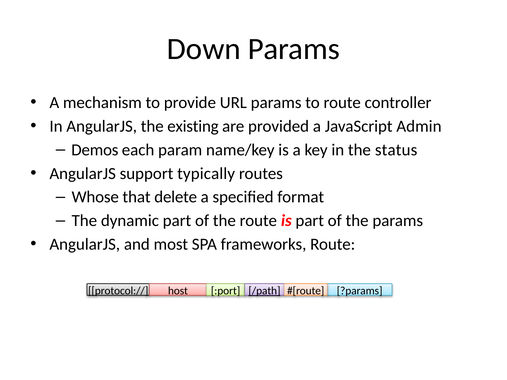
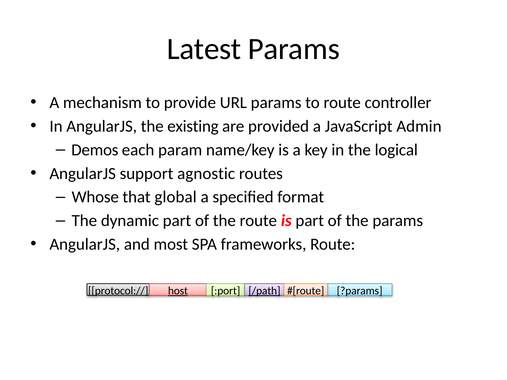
Down: Down -> Latest (204, 49)
status: status -> logical (396, 150)
typically: typically -> agnostic (206, 174)
delete: delete -> global (176, 197)
host underline: none -> present (178, 291)
